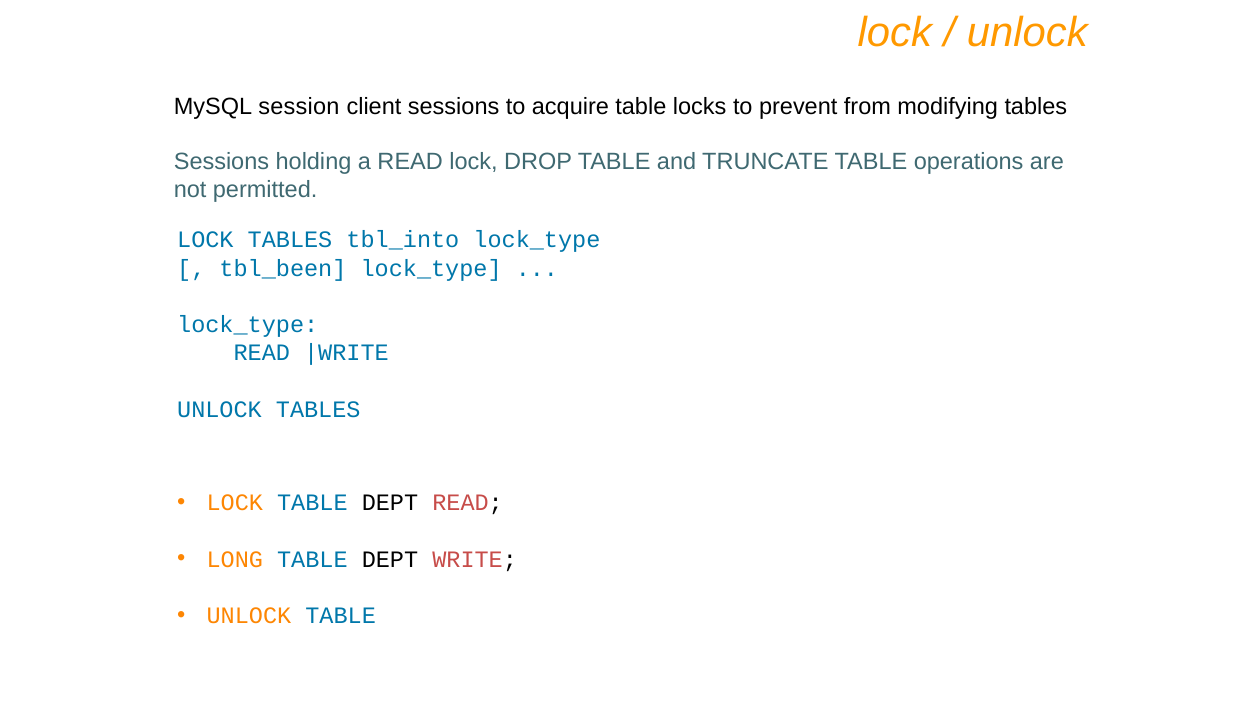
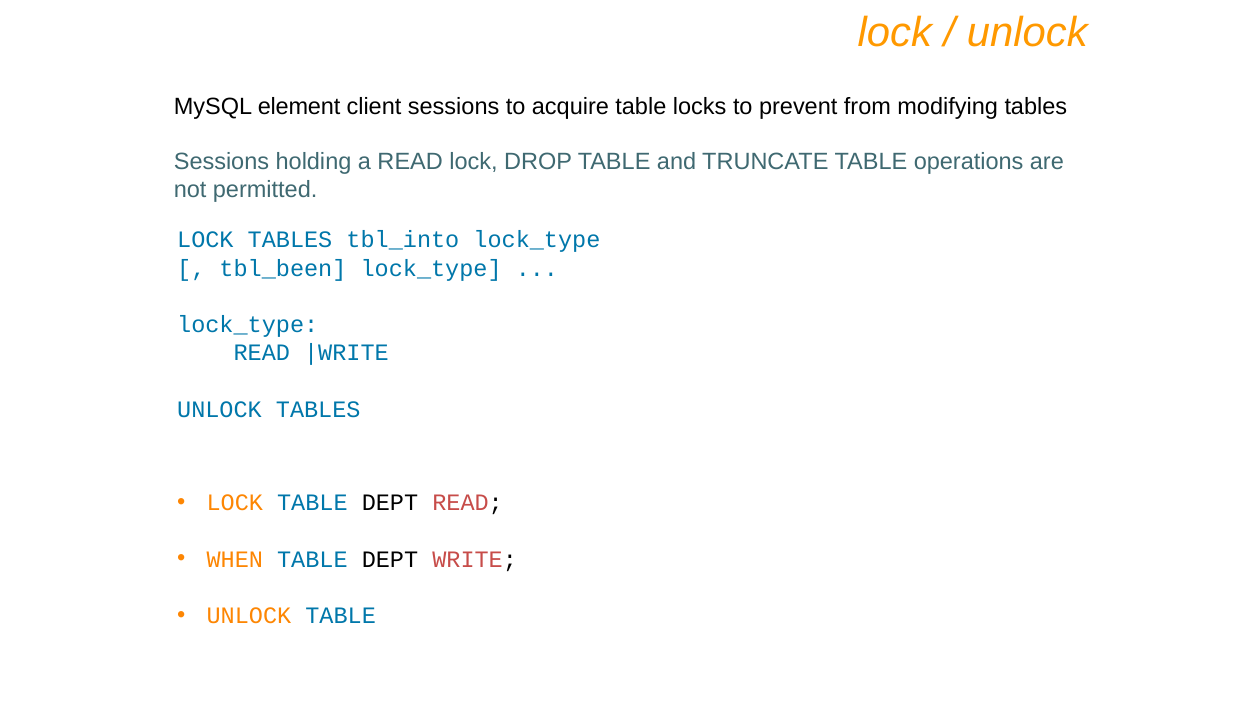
session: session -> element (299, 107)
LONG: LONG -> WHEN (235, 559)
